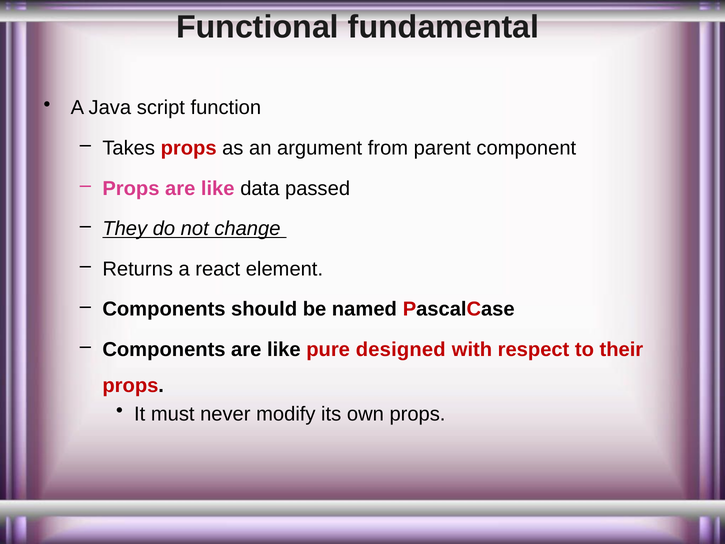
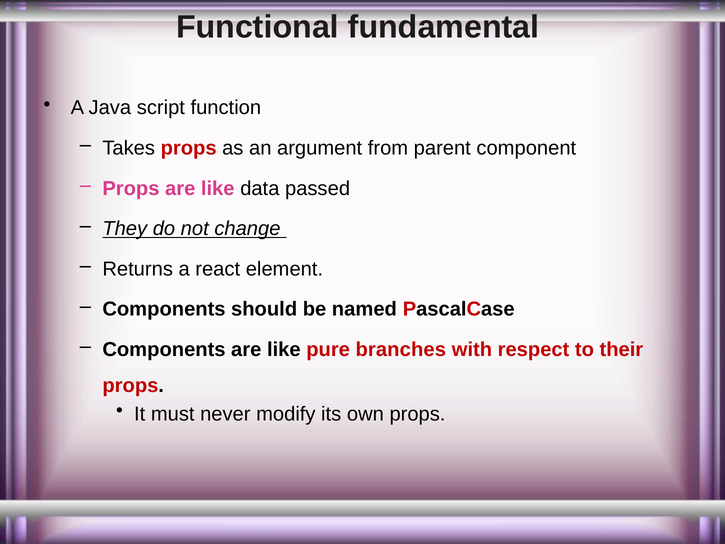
designed: designed -> branches (401, 349)
